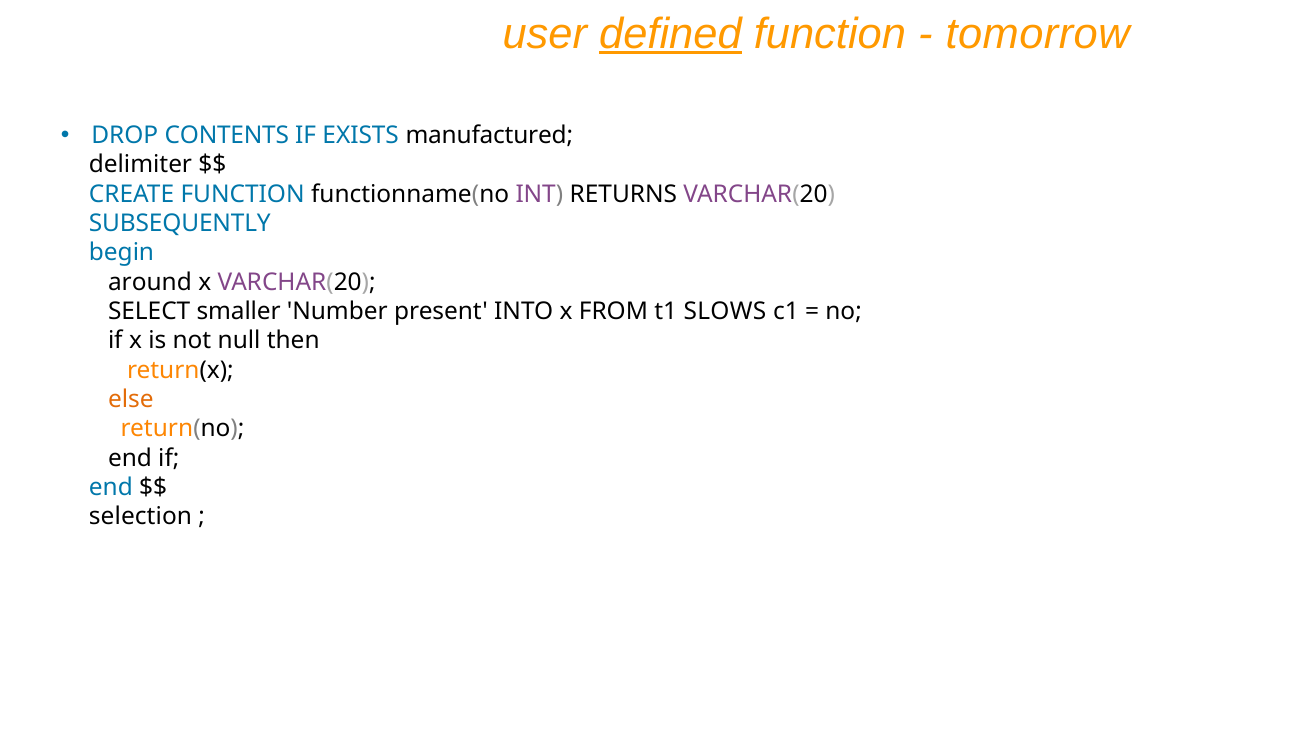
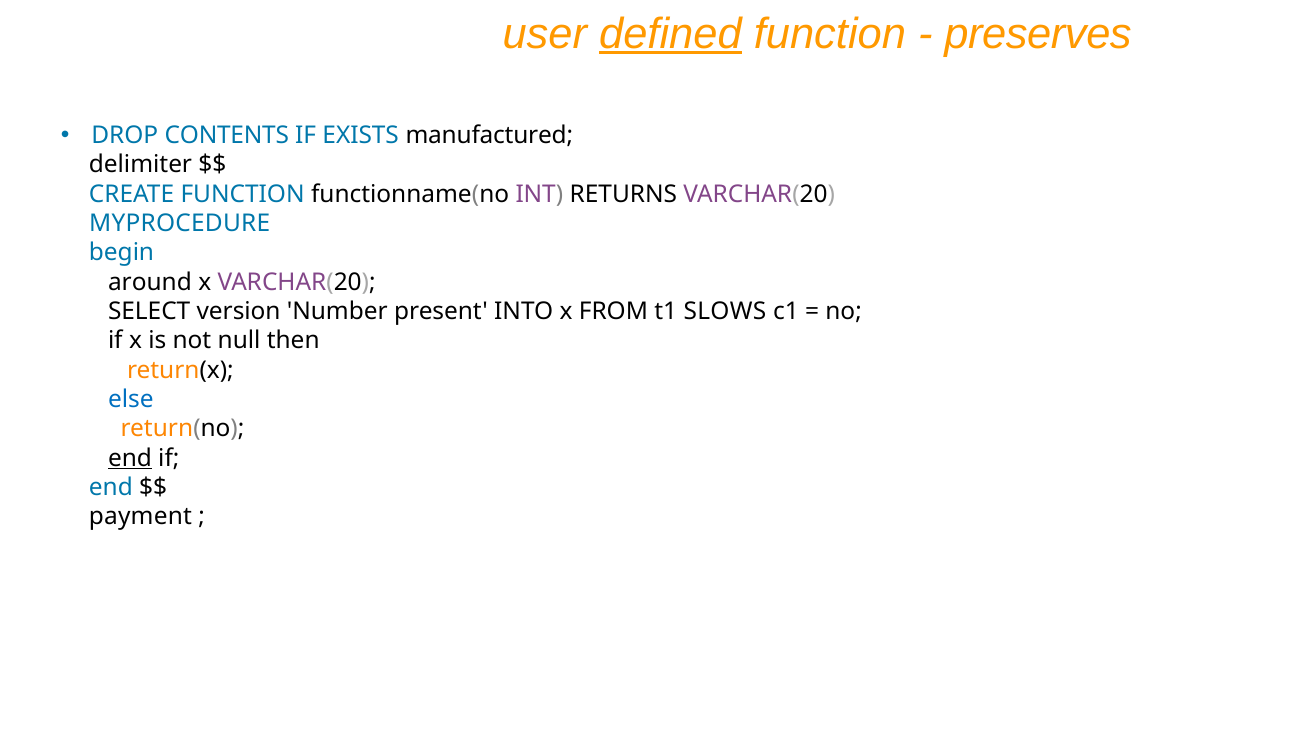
tomorrow: tomorrow -> preserves (1038, 34)
SUBSEQUENTLY: SUBSEQUENTLY -> MYPROCEDURE (180, 224)
smaller: smaller -> version (239, 312)
else colour: orange -> blue (131, 400)
end underline: none -> present (130, 458)
selection: selection -> payment (140, 517)
